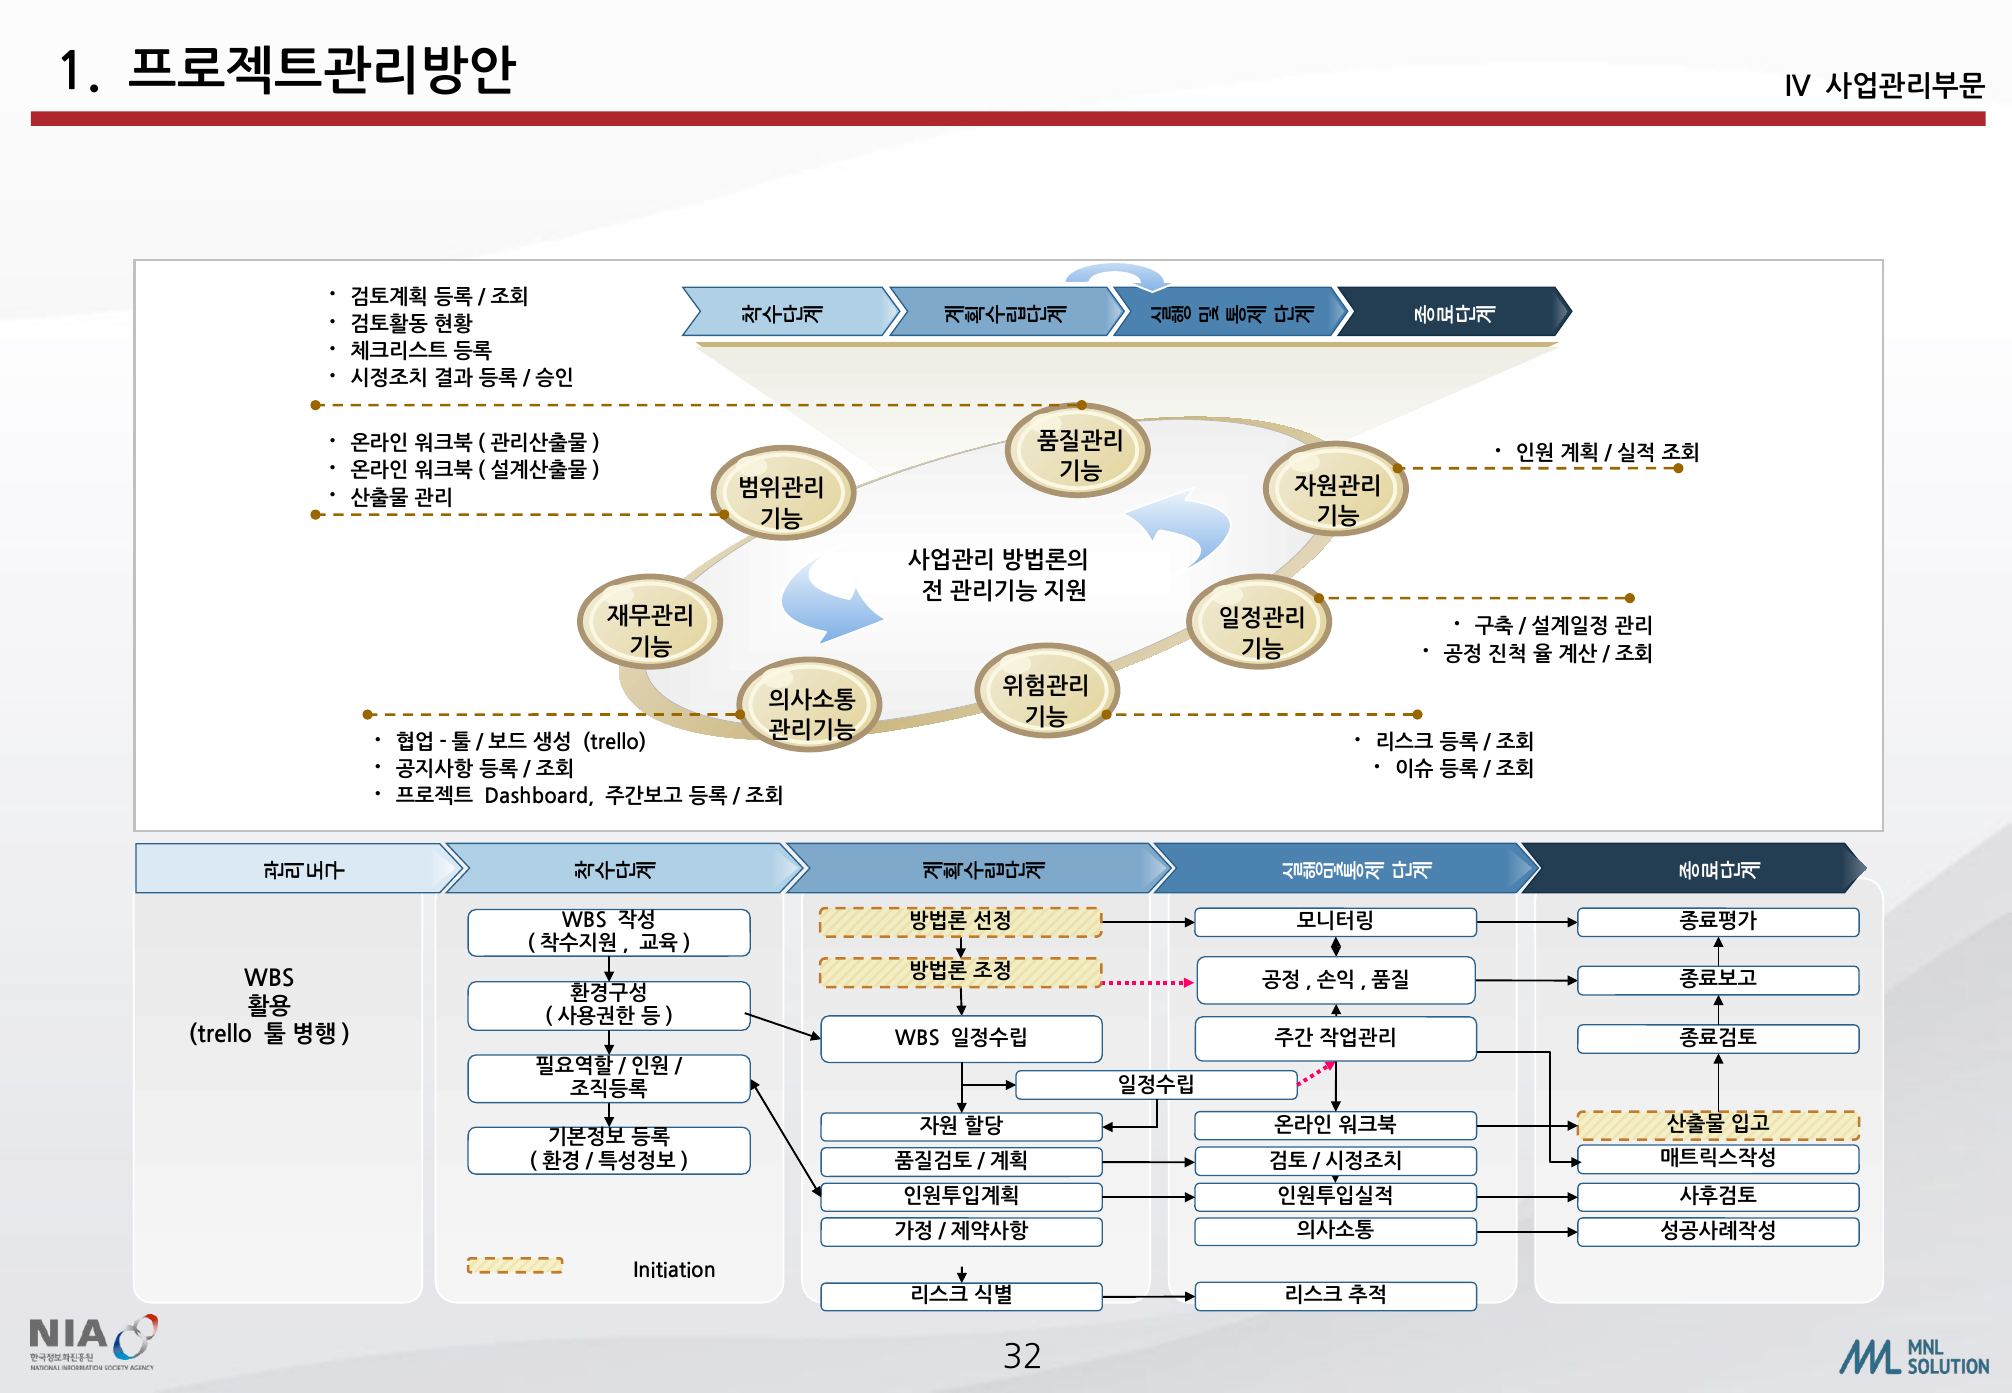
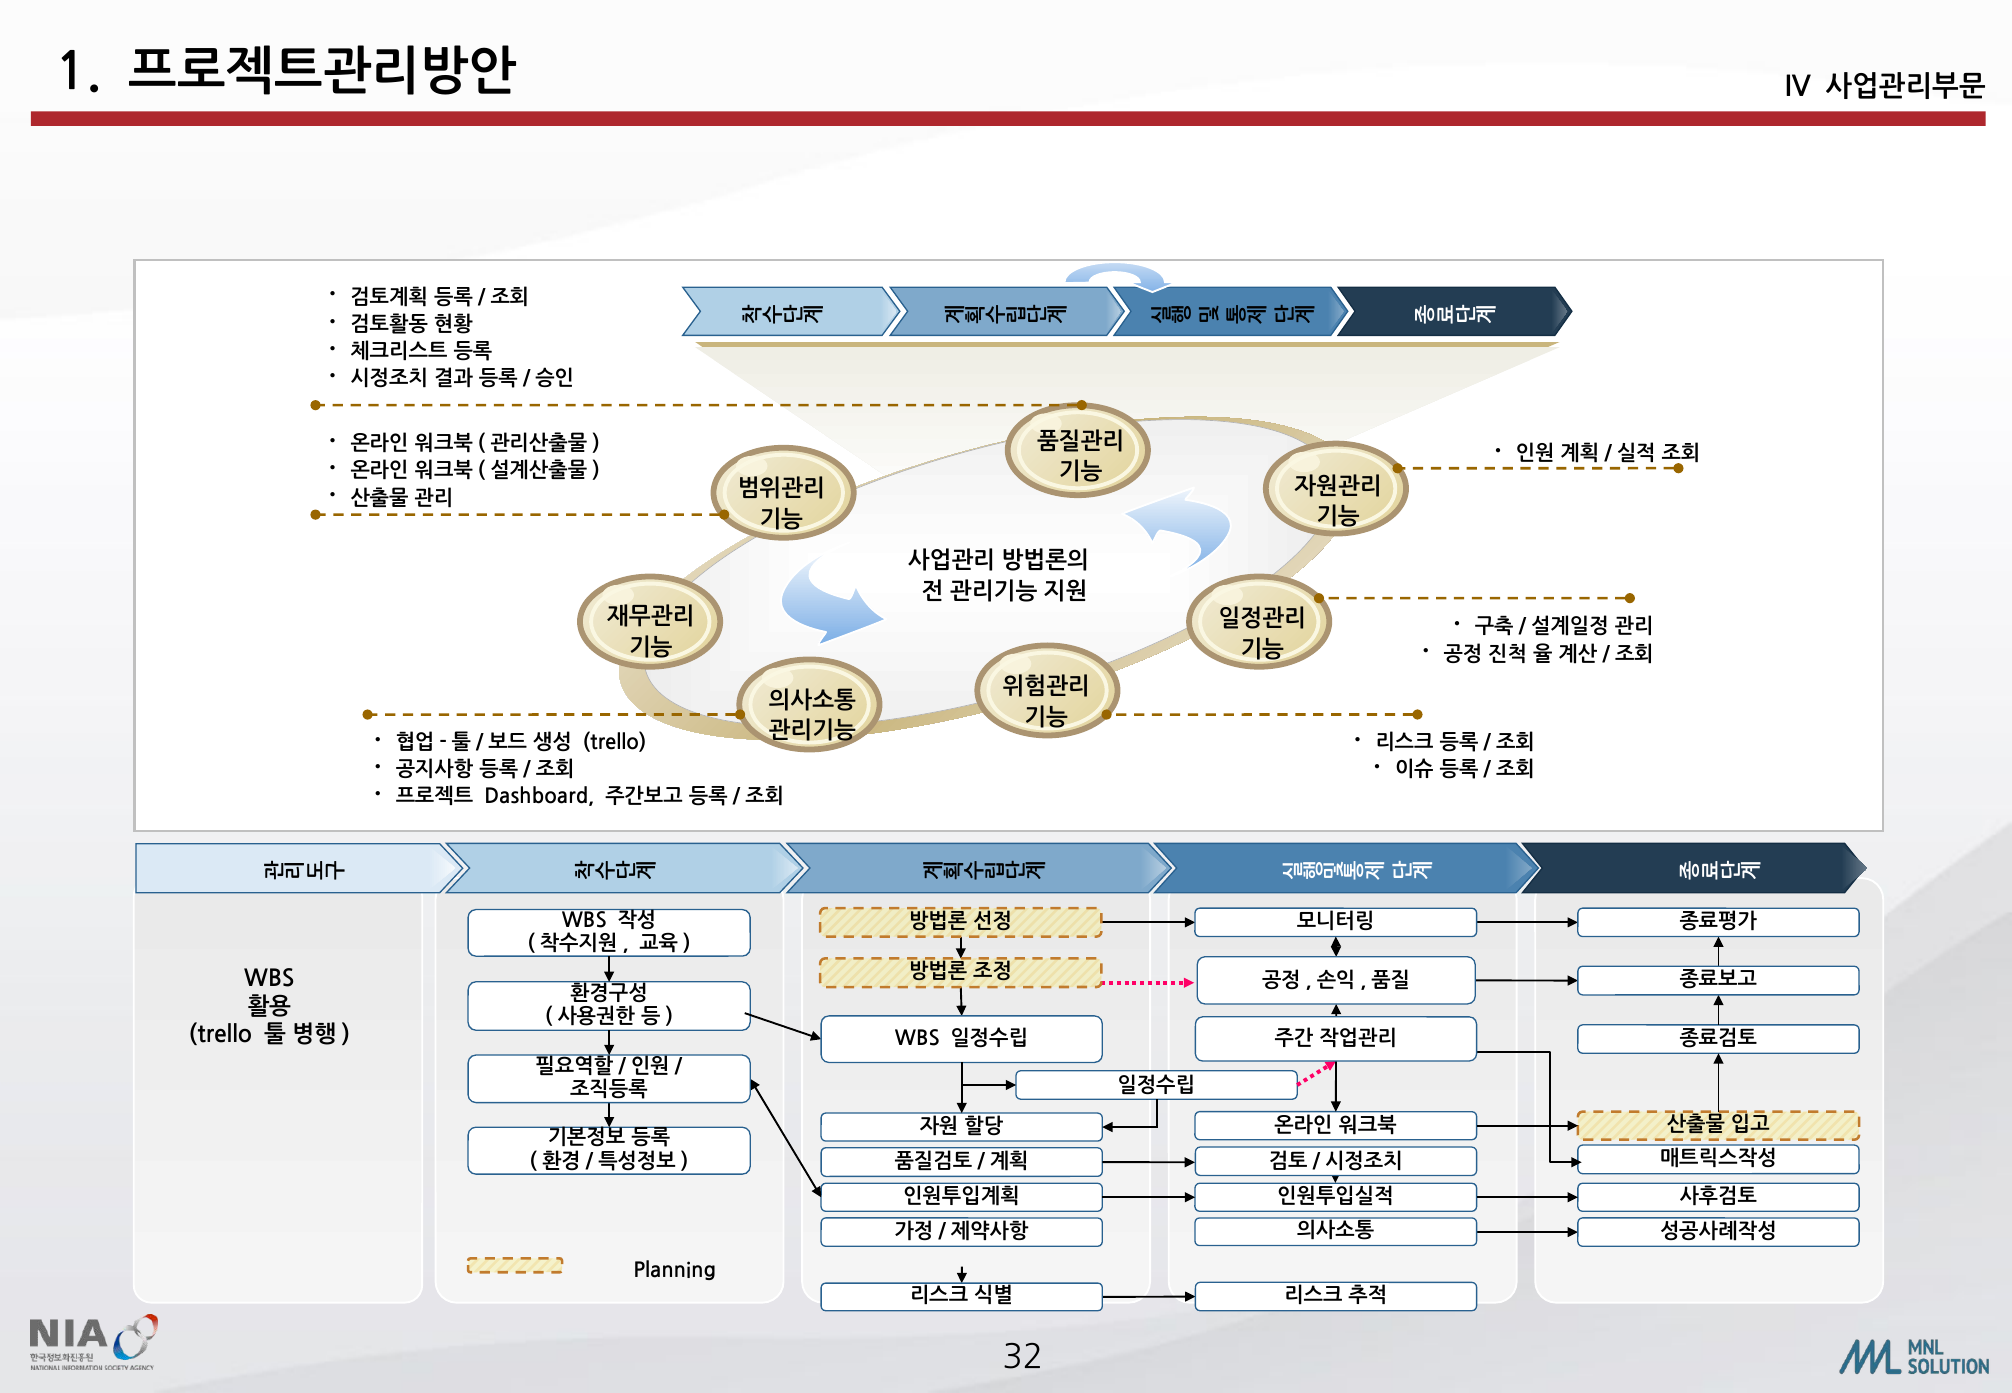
Initiation: Initiation -> Planning (675, 1270)
